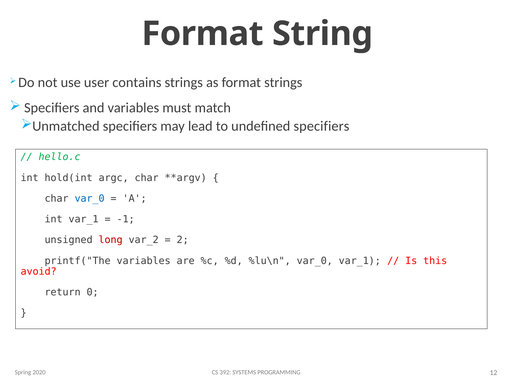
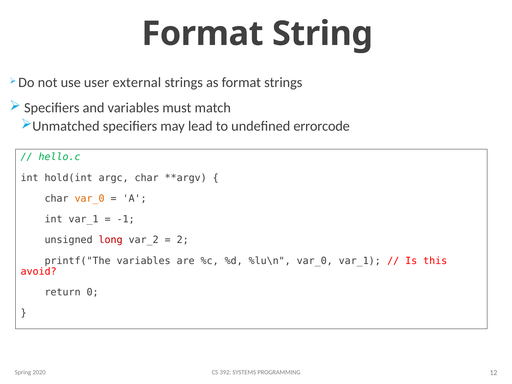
contains: contains -> external (137, 83)
undefined specifiers: specifiers -> errorcode (322, 126)
var_0 colour: blue -> orange (90, 198)
